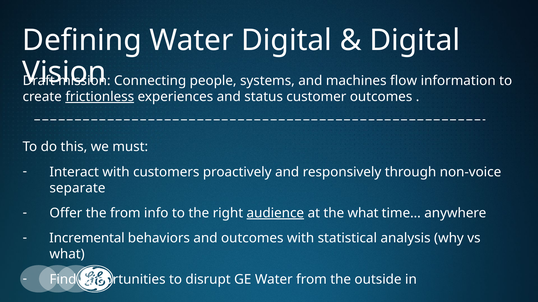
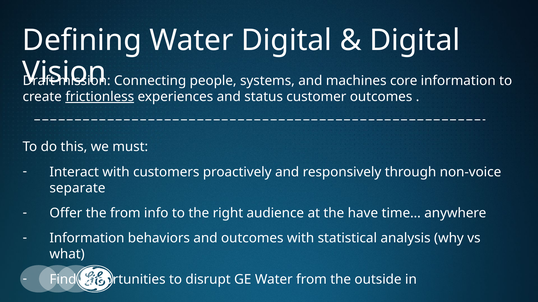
flow: flow -> core (404, 81)
audience underline: present -> none (275, 214)
the what: what -> have (363, 214)
Incremental: Incremental -> Information (87, 239)
